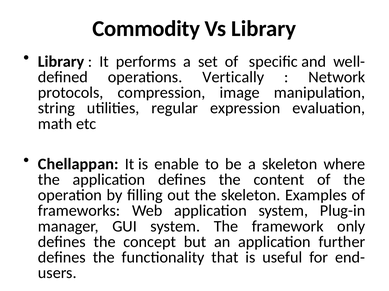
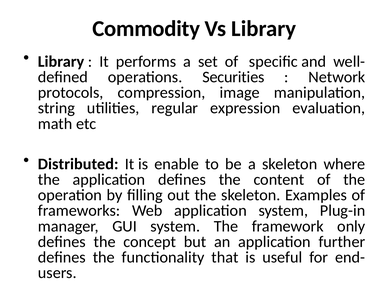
Vertically: Vertically -> Securities (233, 77)
Chellappan: Chellappan -> Distributed (78, 165)
